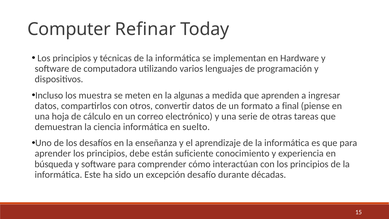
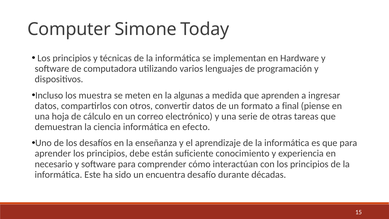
Refinar: Refinar -> Simone (146, 29)
suelto: suelto -> efecto (196, 127)
búsqueda: búsqueda -> necesario (54, 164)
excepción: excepción -> encuentra (165, 174)
